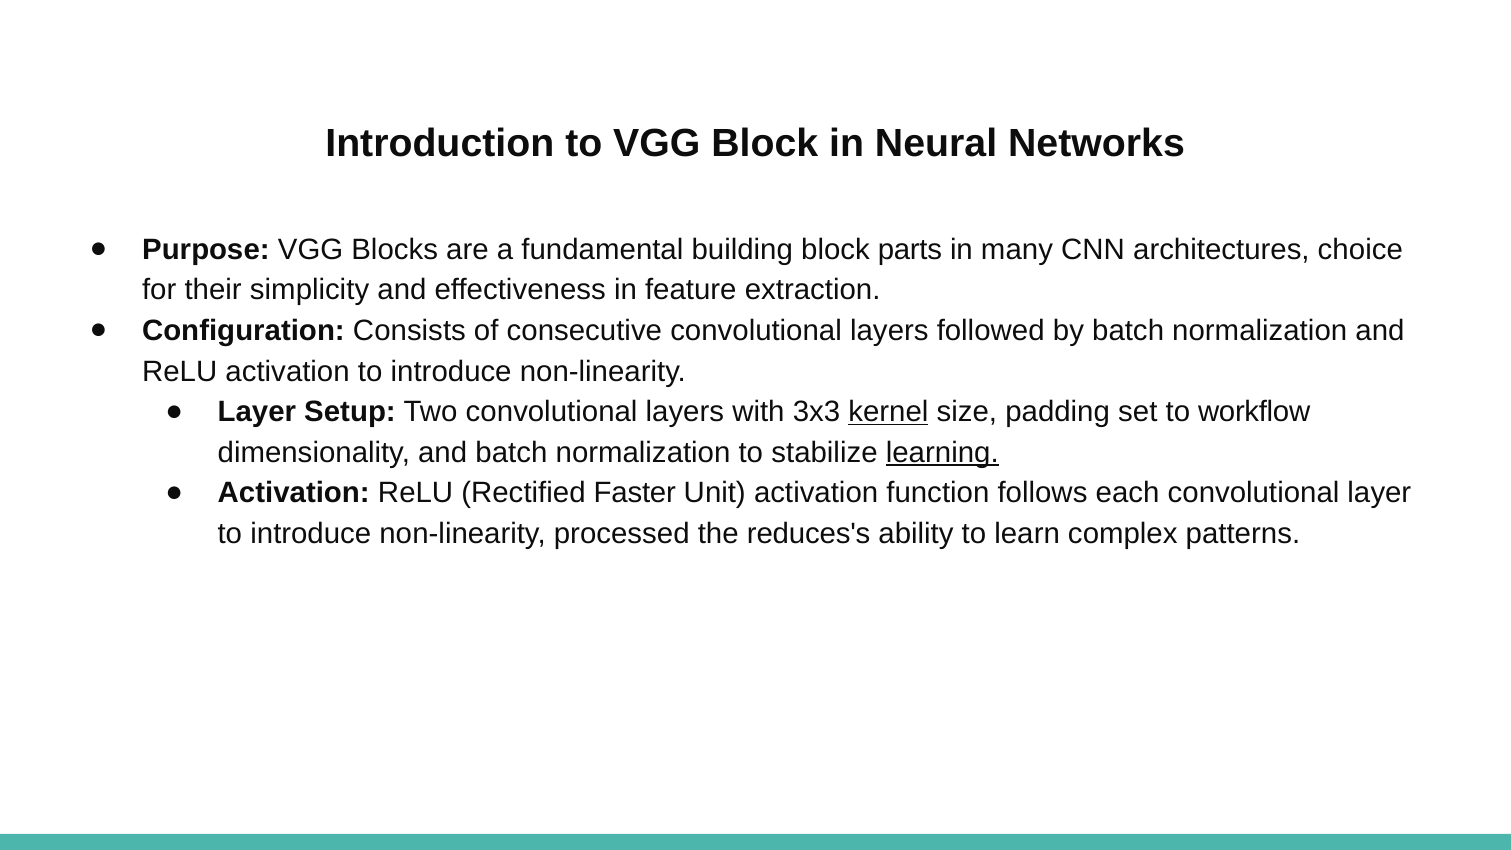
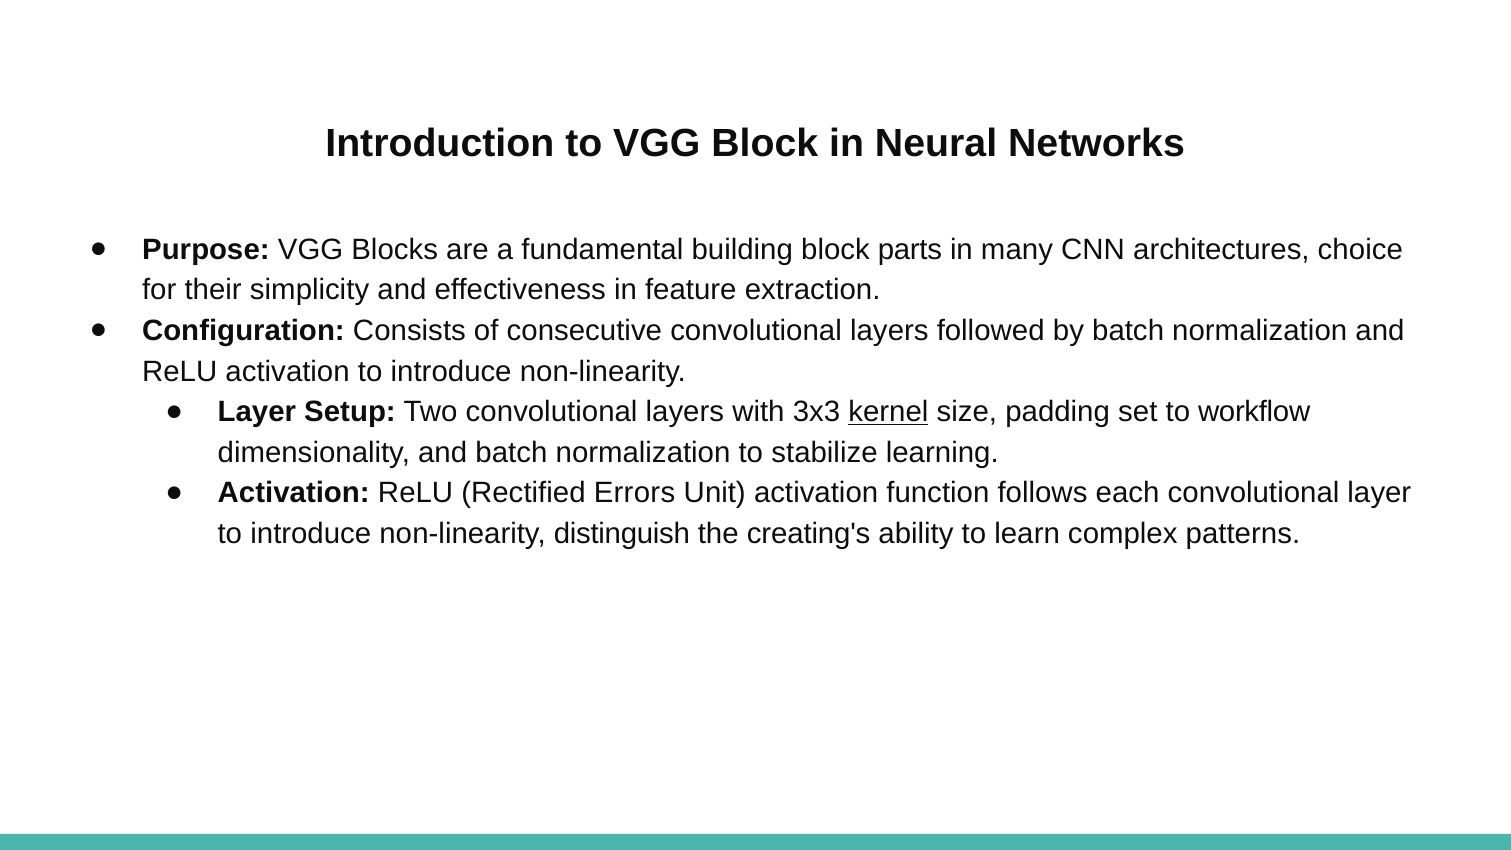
learning underline: present -> none (942, 453)
Faster: Faster -> Errors (635, 493)
processed: processed -> distinguish (622, 534)
reduces's: reduces's -> creating's (809, 534)
